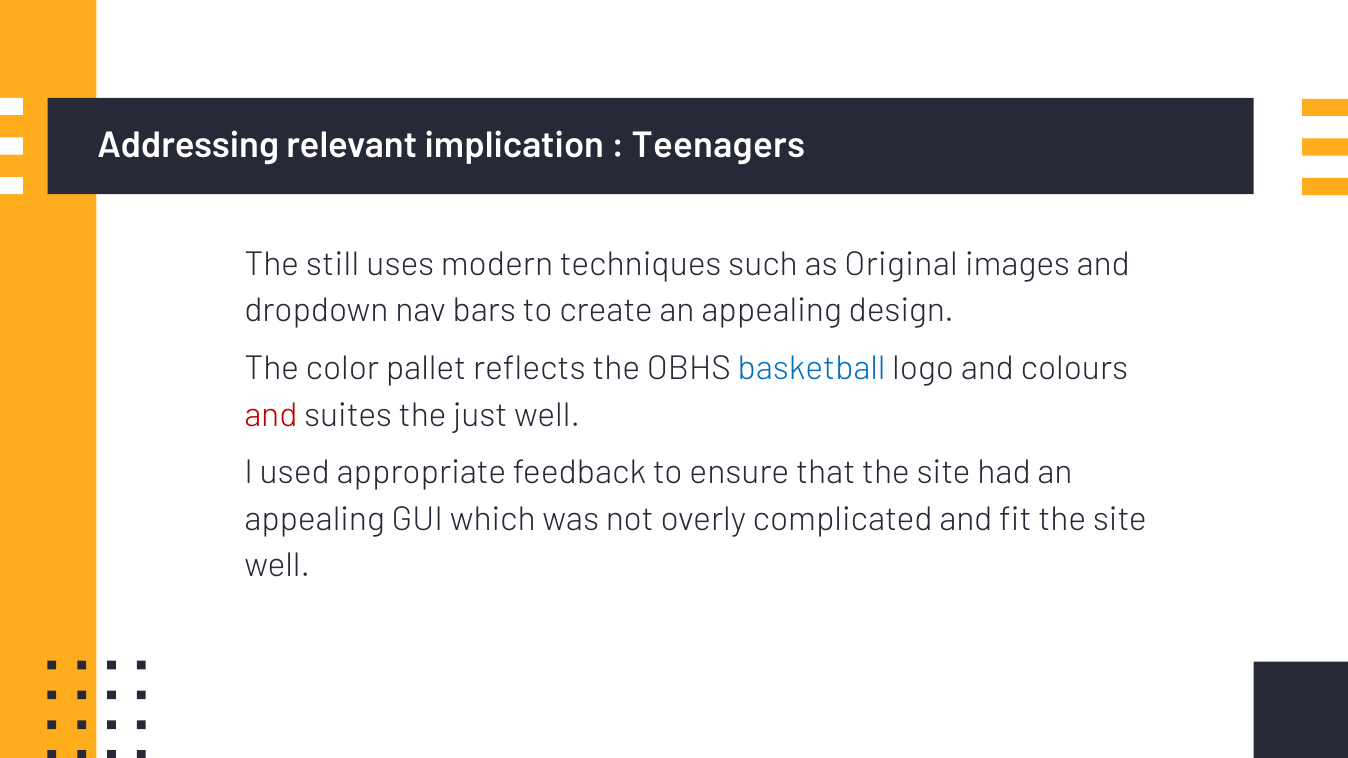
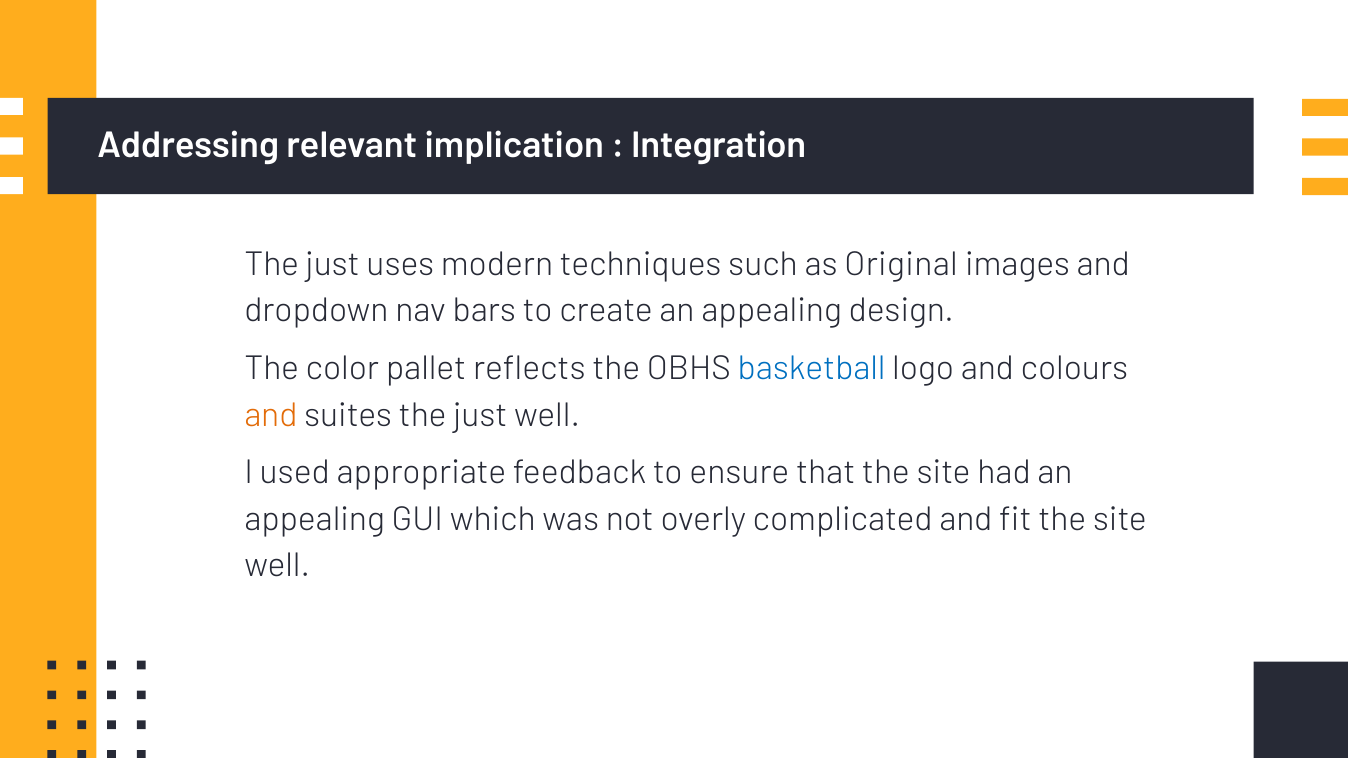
Teenagers: Teenagers -> Integration (719, 146)
still: still -> just (333, 264)
and colour: red -> orange (271, 415)
